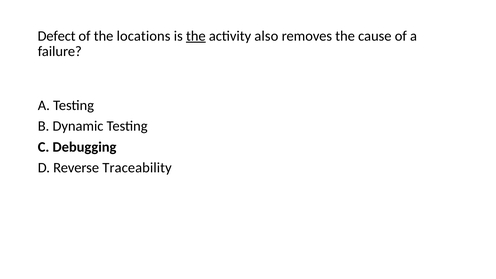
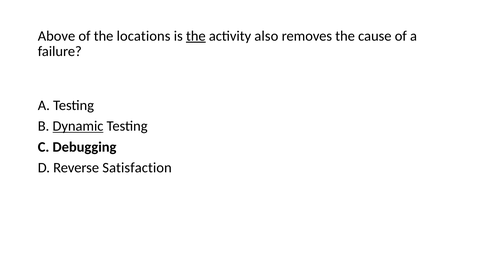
Defect: Defect -> Above (57, 36)
Dynamic underline: none -> present (78, 126)
Traceability: Traceability -> Satisfaction (137, 168)
